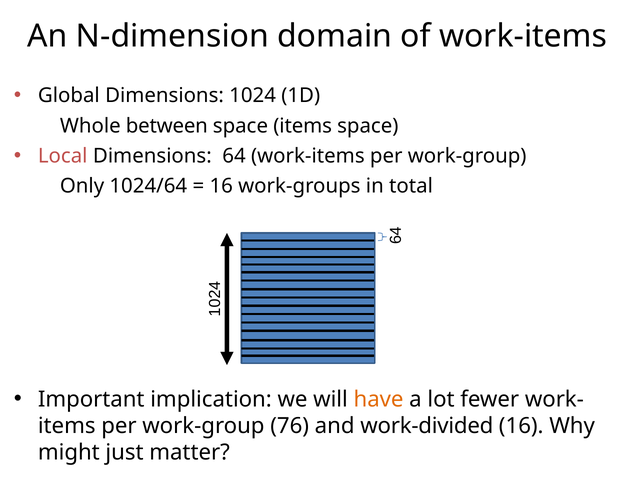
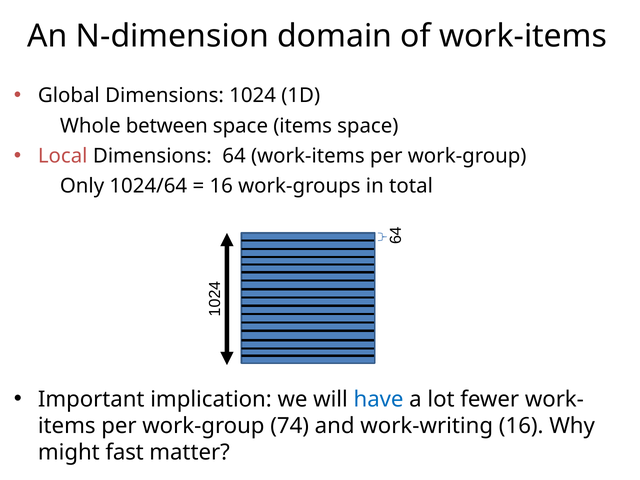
have colour: orange -> blue (379, 399)
76: 76 -> 74 (290, 426)
work-divided: work-divided -> work-writing (427, 426)
just: just -> fast (125, 453)
